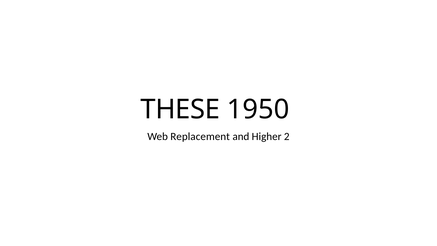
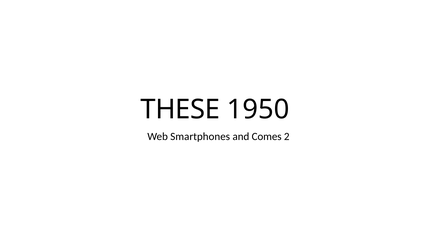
Replacement: Replacement -> Smartphones (200, 137)
Higher: Higher -> Comes (267, 137)
